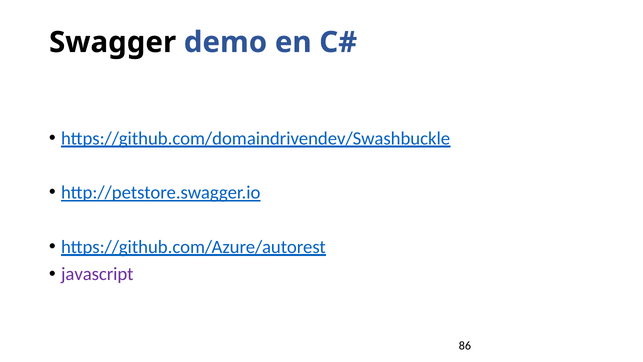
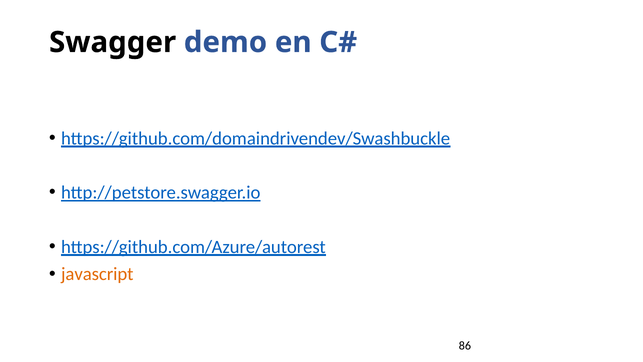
javascript colour: purple -> orange (97, 274)
